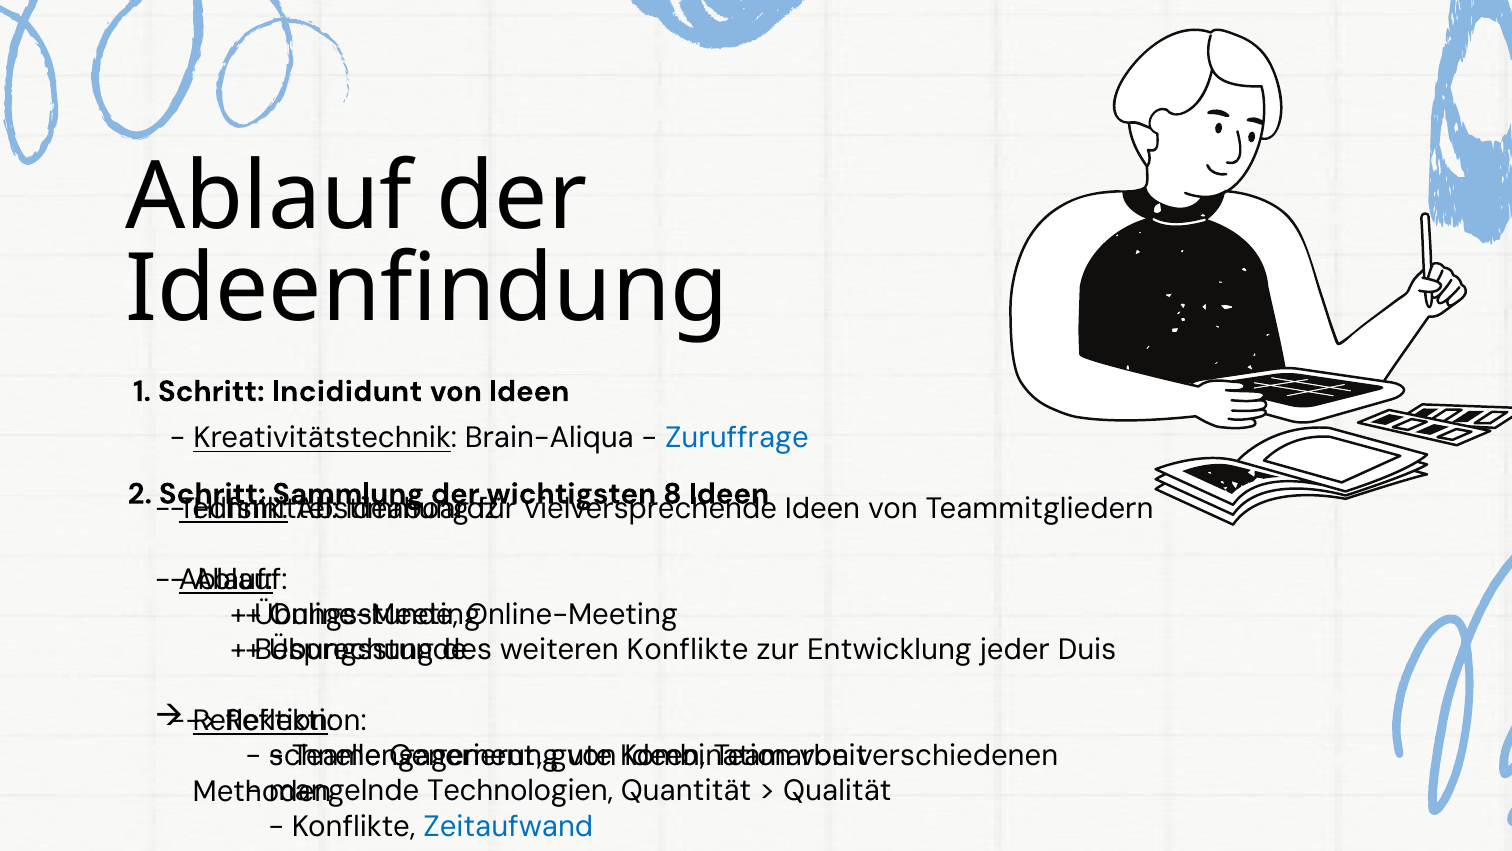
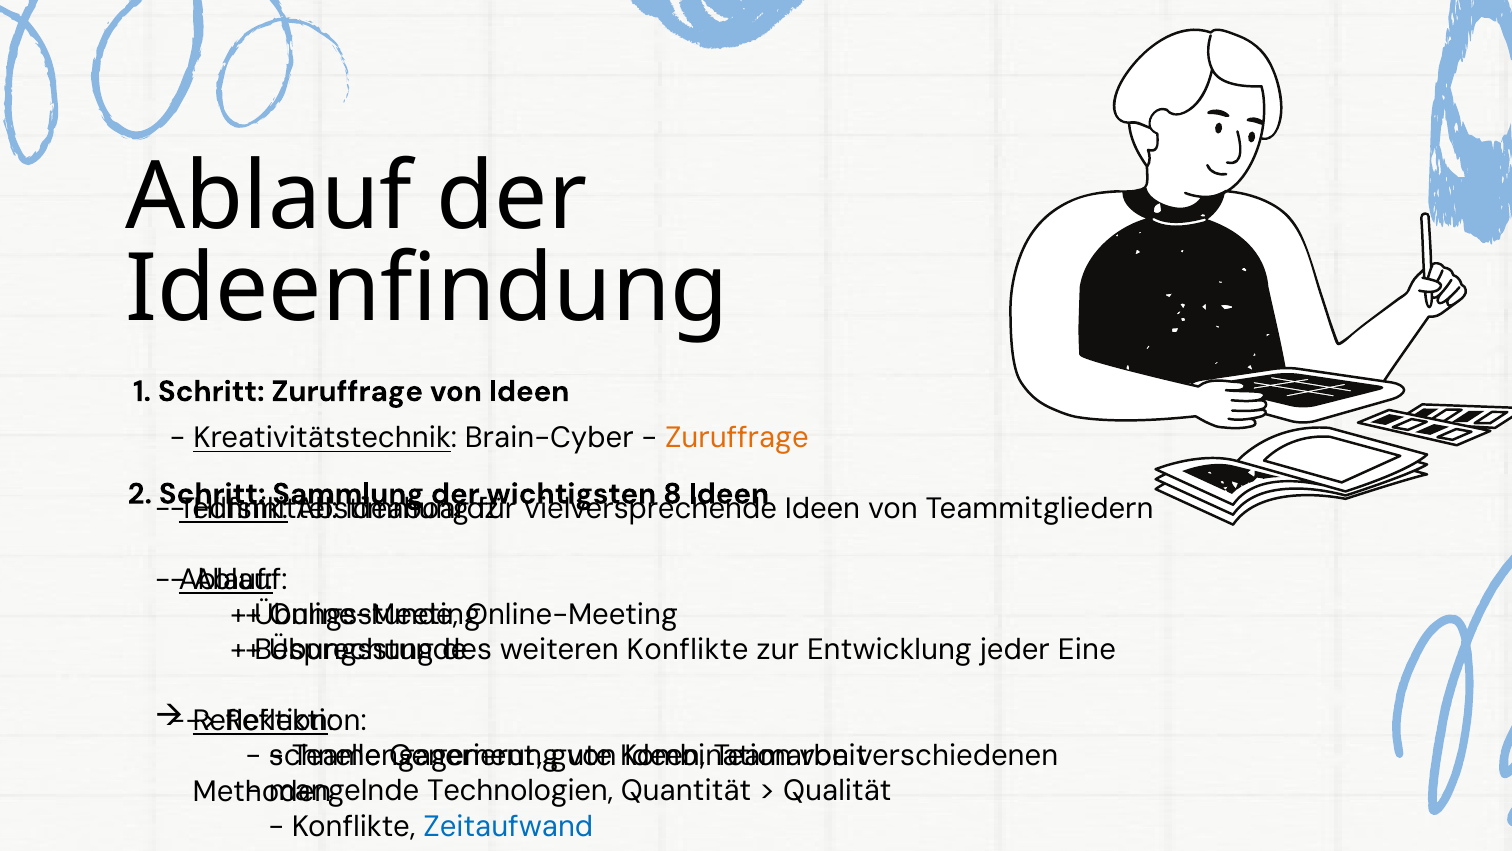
Schritt Incididunt: Incididunt -> Zuruffrage (347, 391)
Brain-Aliqua: Brain-Aliqua -> Brain-Cyber (549, 438)
Zuruffrage colour: blue -> orange (737, 438)
Duis: Duis -> Eine (1087, 650)
